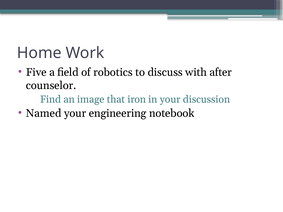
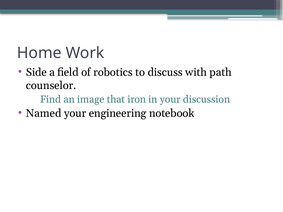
Five: Five -> Side (36, 72)
after: after -> path (221, 72)
